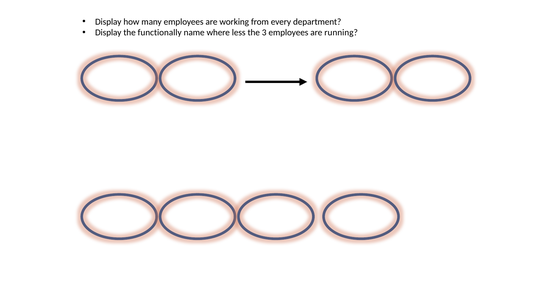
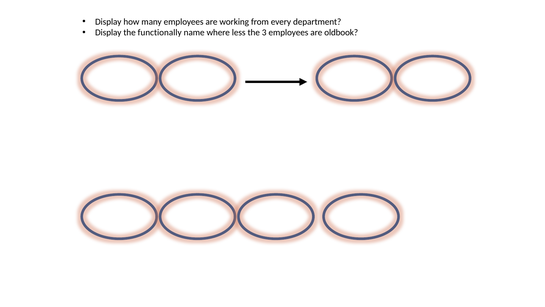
running: running -> oldbook (341, 33)
